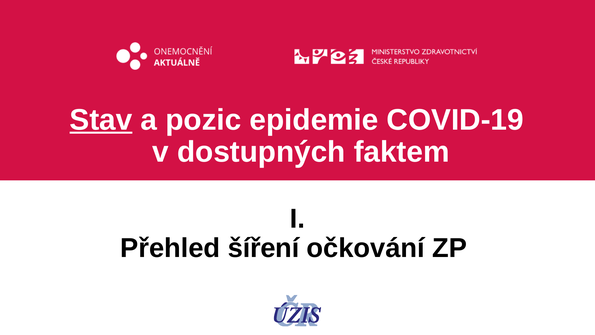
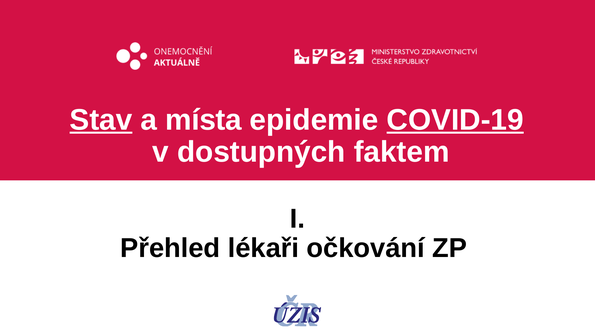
pozic: pozic -> místa (204, 120)
COVID-19 underline: none -> present (455, 120)
šíření: šíření -> lékaři (263, 248)
